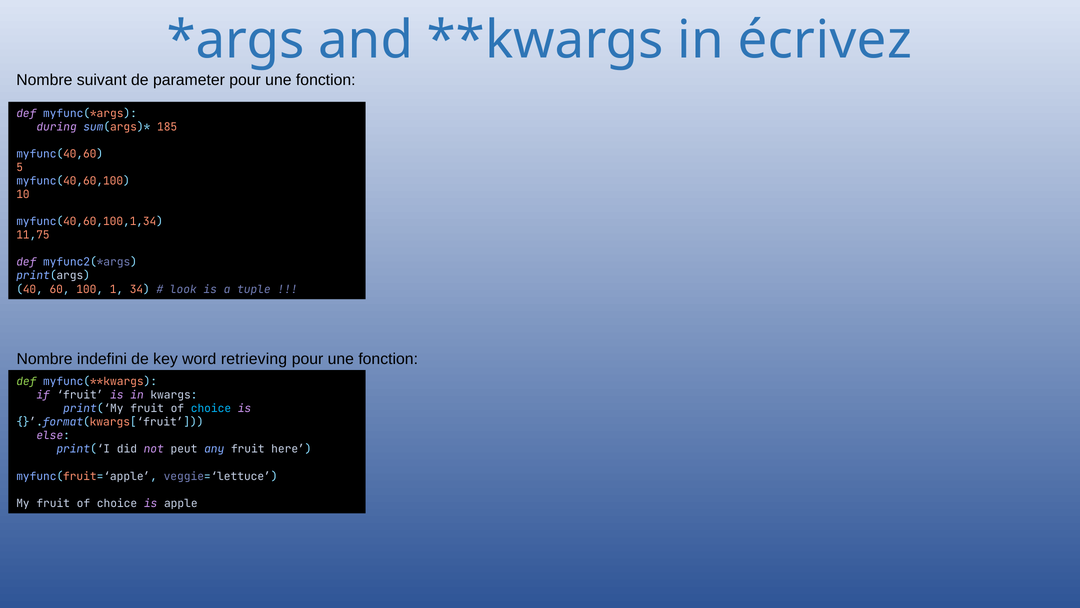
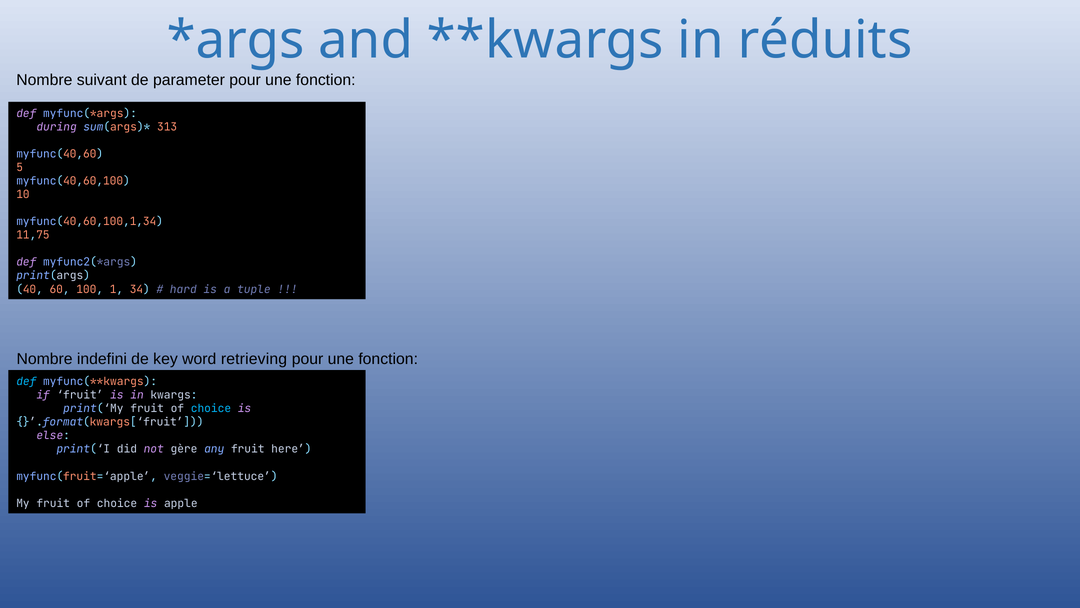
écrivez: écrivez -> réduits (825, 40)
185: 185 -> 313 (167, 127)
look: look -> hard (183, 289)
def colour: light green -> light blue (26, 381)
peut: peut -> gère (184, 449)
